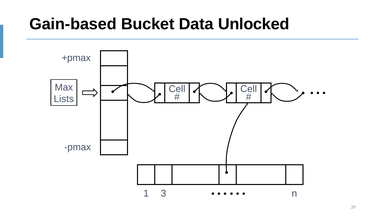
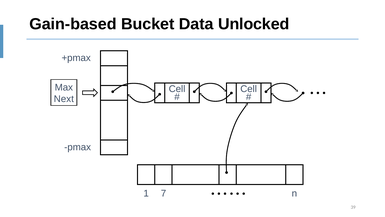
Lists: Lists -> Next (64, 99)
3: 3 -> 7 (164, 193)
